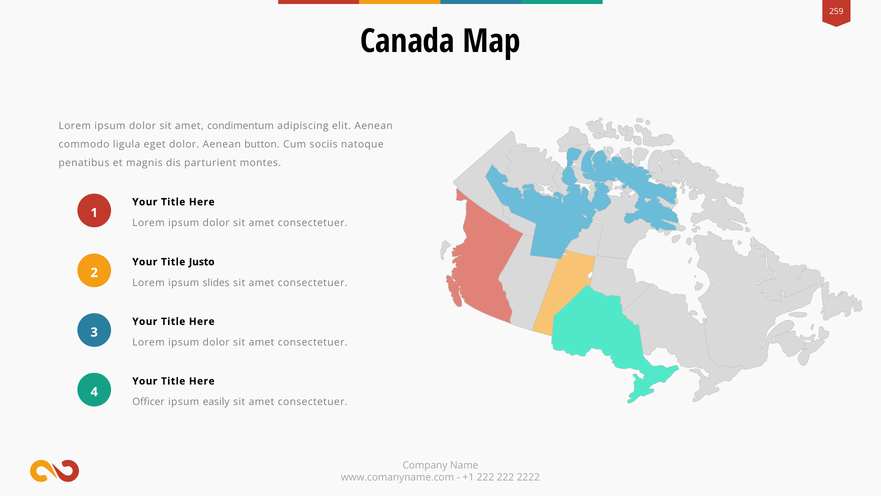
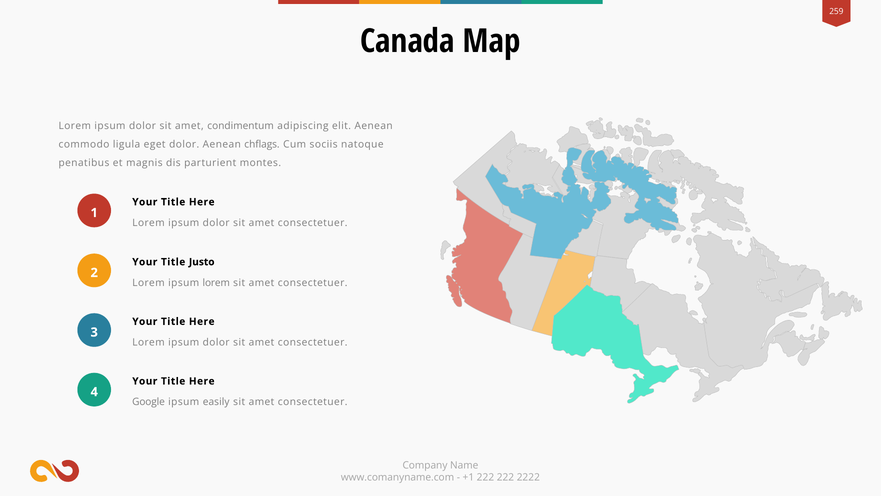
button: button -> chflags (262, 144)
ipsum slides: slides -> lorem (216, 283)
Officer: Officer -> Google (148, 402)
